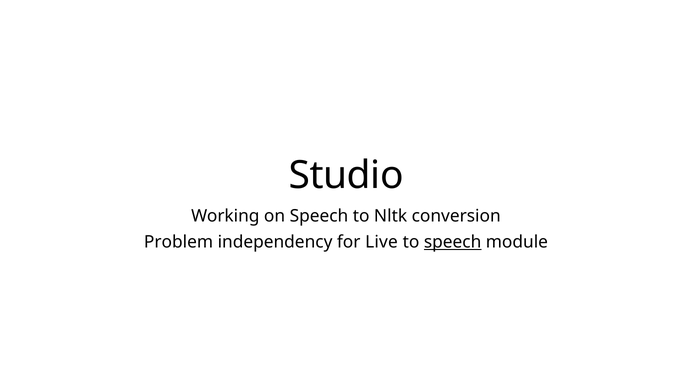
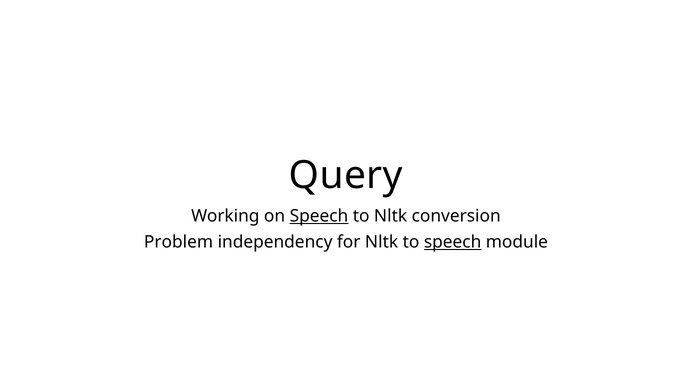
Studio: Studio -> Query (346, 175)
Speech underline: none -> present (319, 216)
for Live: Live -> Nltk (382, 242)
